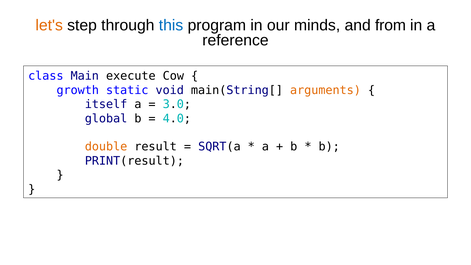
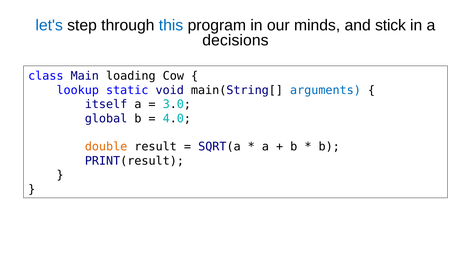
let's colour: orange -> blue (49, 25)
from: from -> stick (390, 25)
reference: reference -> decisions (235, 40)
execute: execute -> loading (131, 76)
growth: growth -> lookup (78, 90)
arguments colour: orange -> blue (325, 90)
